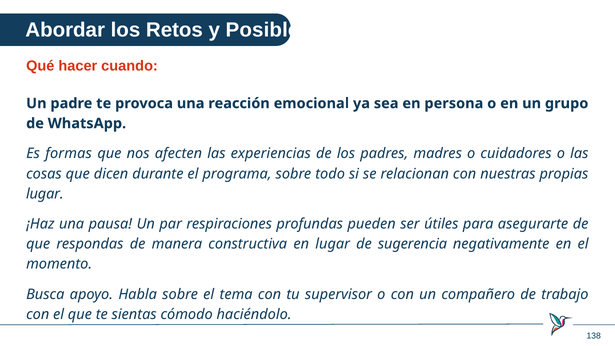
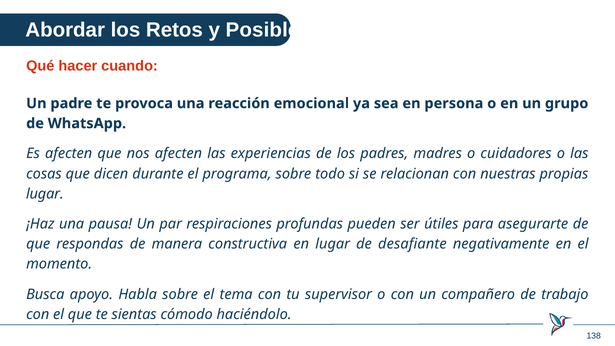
Es formas: formas -> afecten (69, 154)
sugerencia: sugerencia -> desafiante (412, 244)
